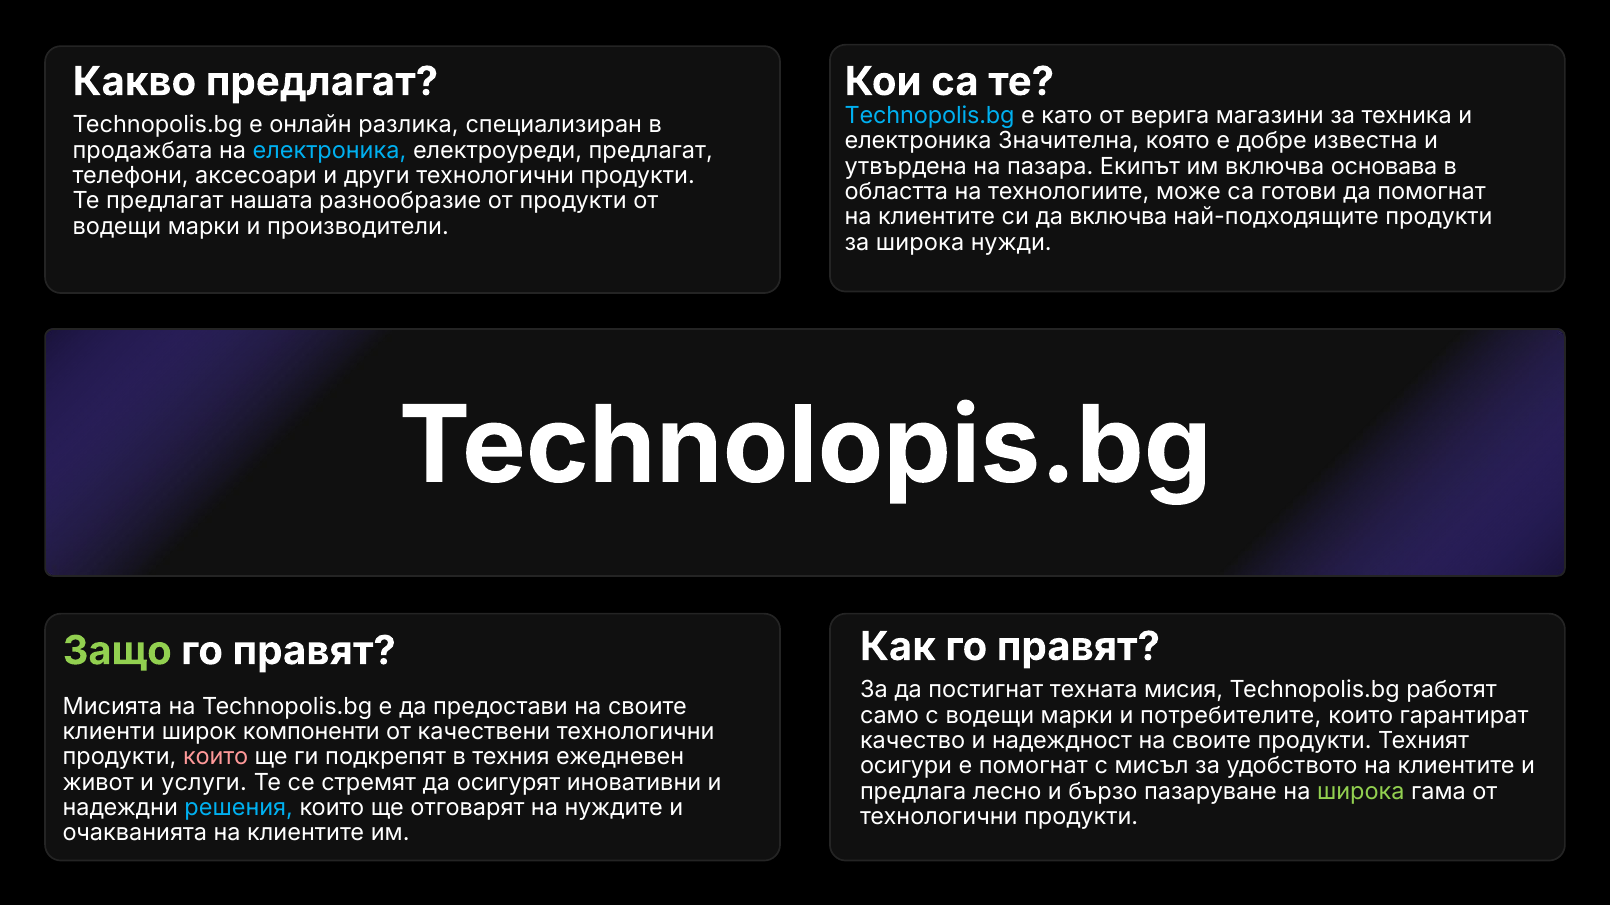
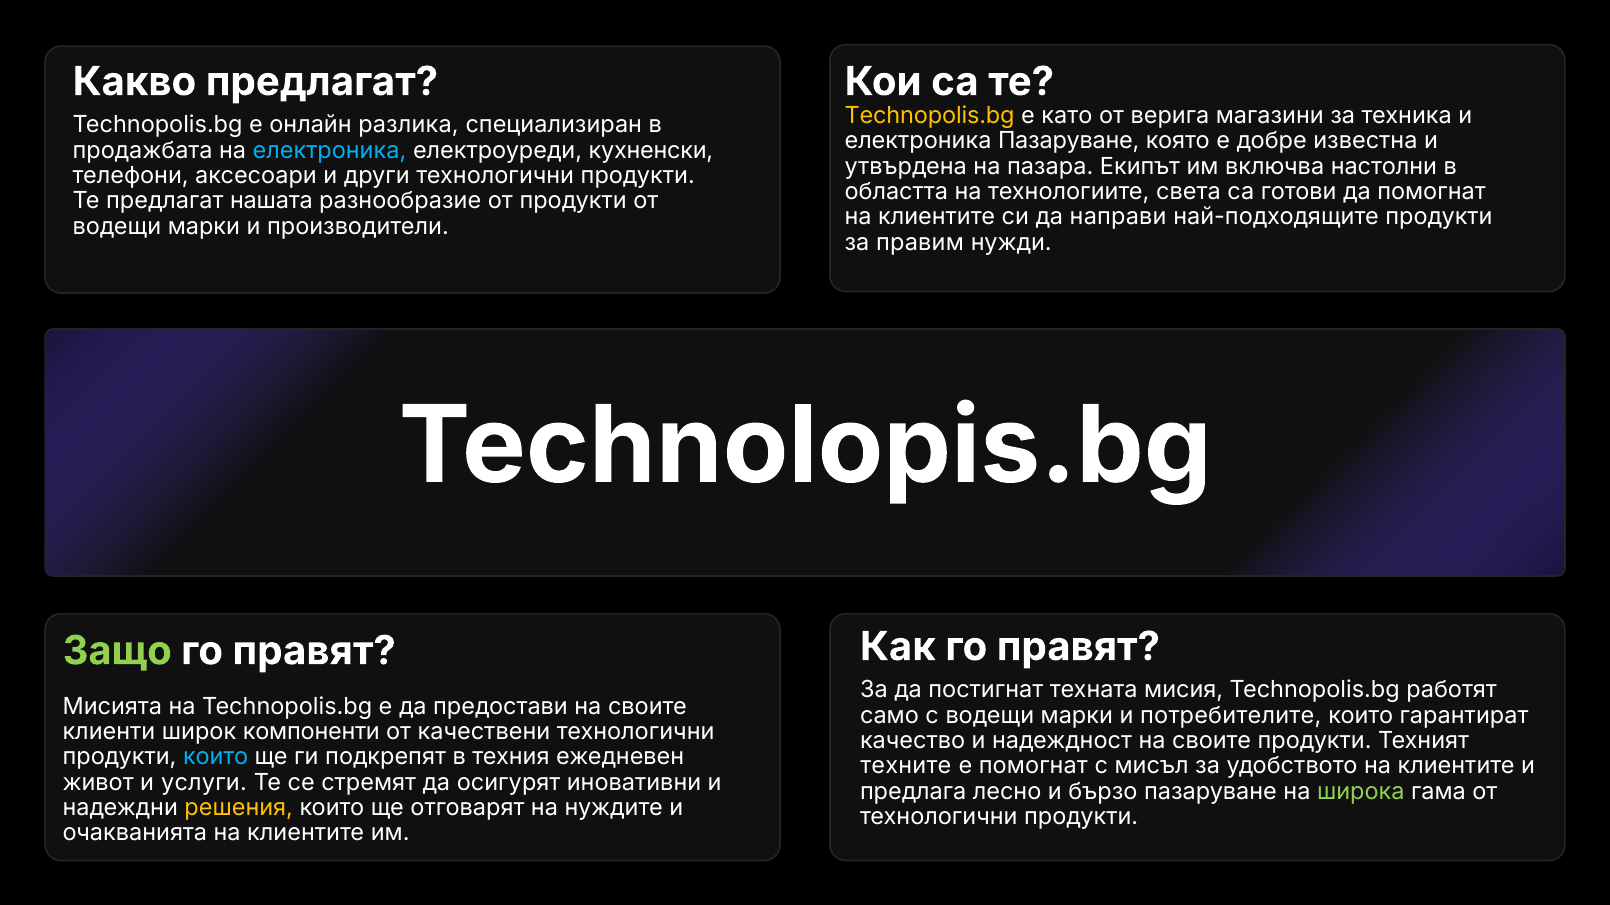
Technopolis.bg colour: light blue -> yellow (930, 116)
електроника Значителна: Значителна -> Пазаруване (1069, 141)
електроуреди предлагат: предлагат -> кухненски (651, 151)
основава: основава -> настолни (1384, 166)
може: може -> света (1188, 192)
да включва: включва -> направи (1118, 217)
за широка: широка -> правим (920, 243)
които colour: pink -> light blue (216, 757)
осигури: осигури -> техните (906, 767)
решения colour: light blue -> yellow (239, 808)
